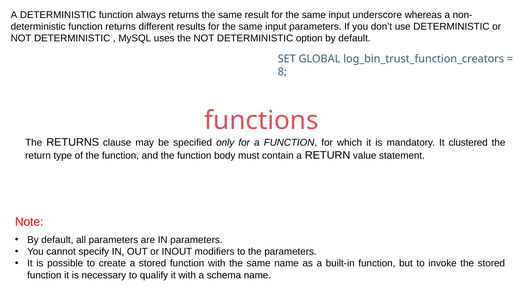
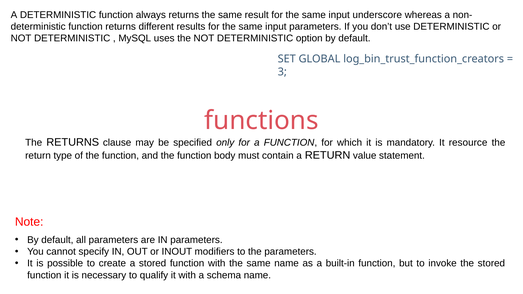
8: 8 -> 3 (282, 72)
clustered: clustered -> resource (468, 143)
